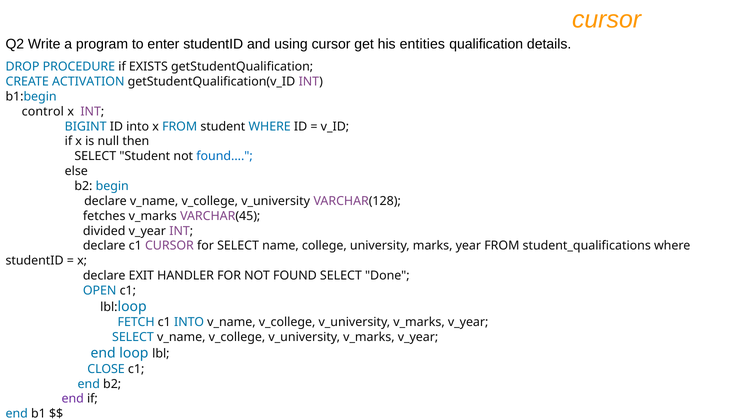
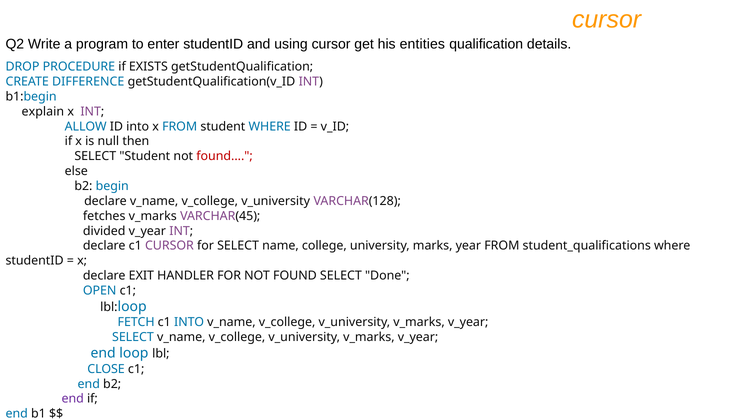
ACTIVATION: ACTIVATION -> DIFFERENCE (88, 82)
control: control -> explain (43, 112)
BIGINT: BIGINT -> ALLOW (86, 126)
found colour: blue -> red (225, 156)
